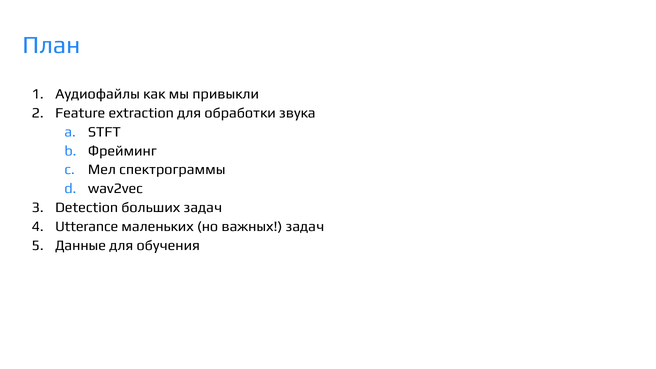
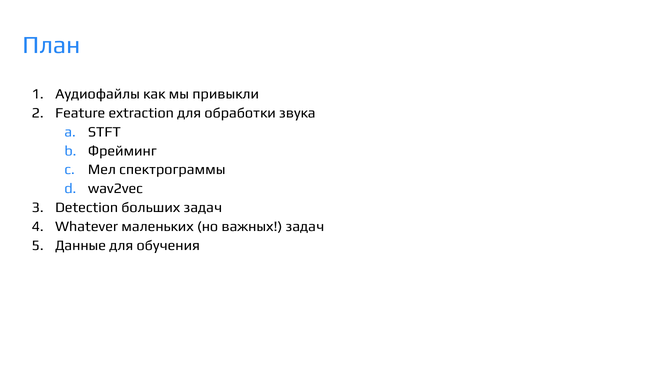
Utterance: Utterance -> Whatever (87, 226)
